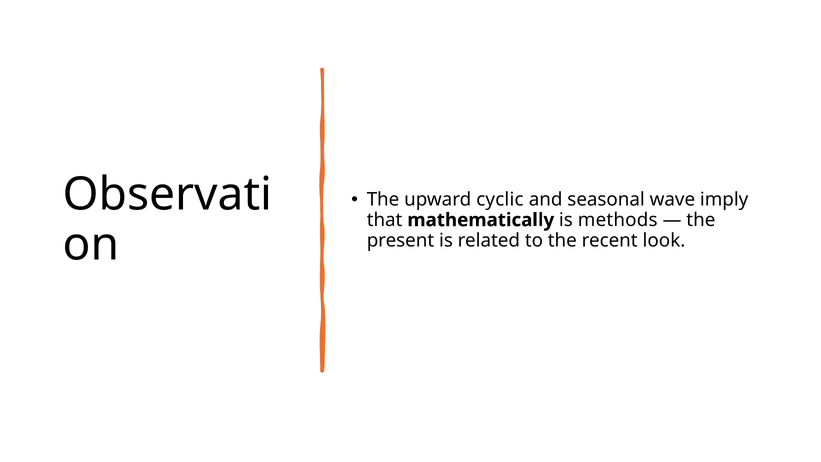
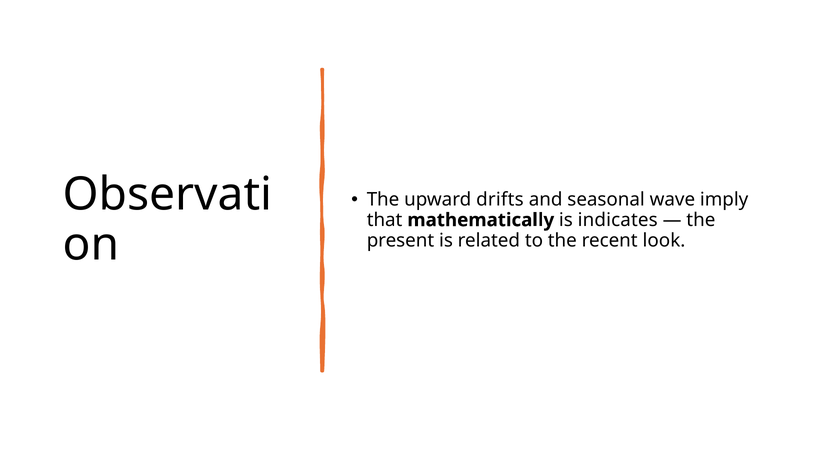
cyclic: cyclic -> drifts (500, 200)
methods: methods -> indicates (618, 220)
